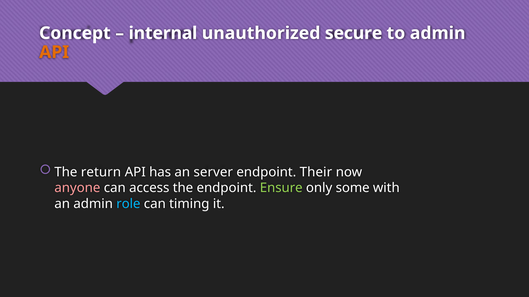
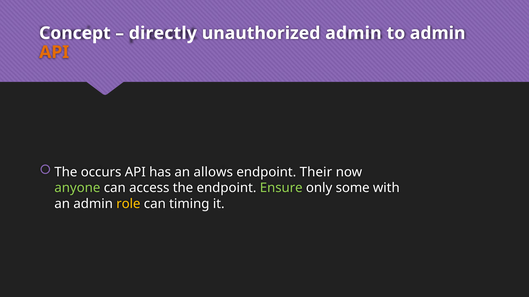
internal: internal -> directly (163, 33)
unauthorized secure: secure -> admin (353, 33)
return: return -> occurs (101, 172)
server: server -> allows (213, 172)
anyone colour: pink -> light green (77, 188)
role colour: light blue -> yellow (128, 204)
